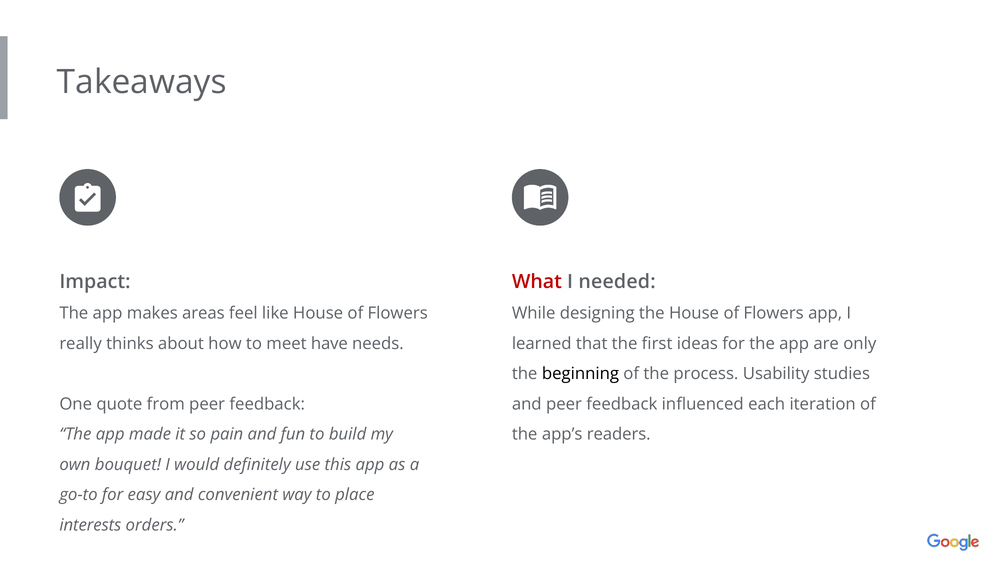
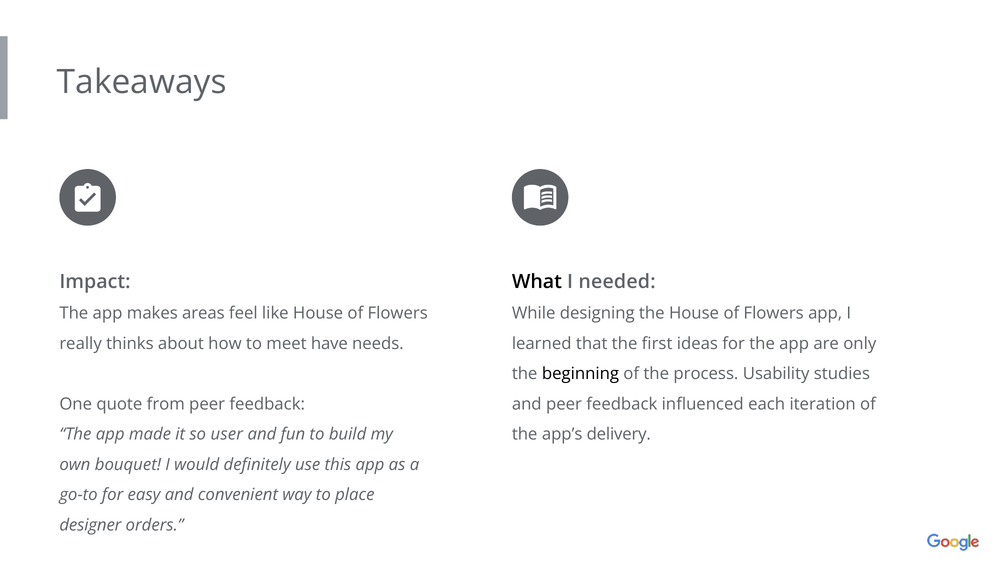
What colour: red -> black (537, 281)
pain: pain -> user (227, 434)
readers: readers -> delivery (619, 434)
interests: interests -> designer (90, 525)
